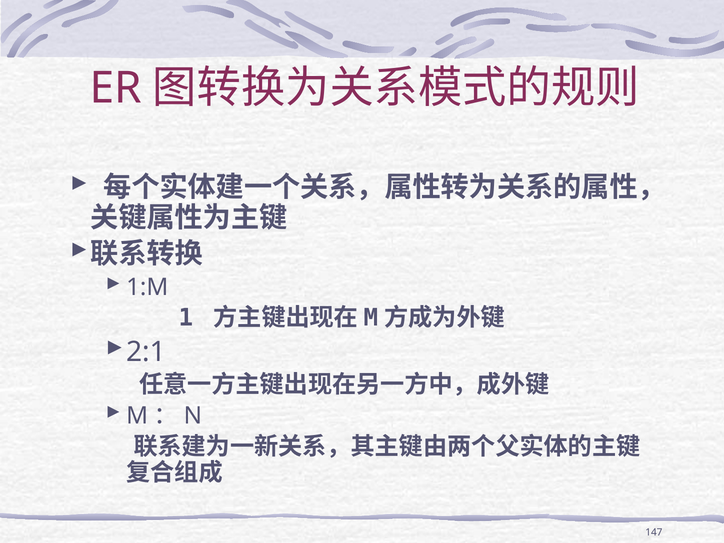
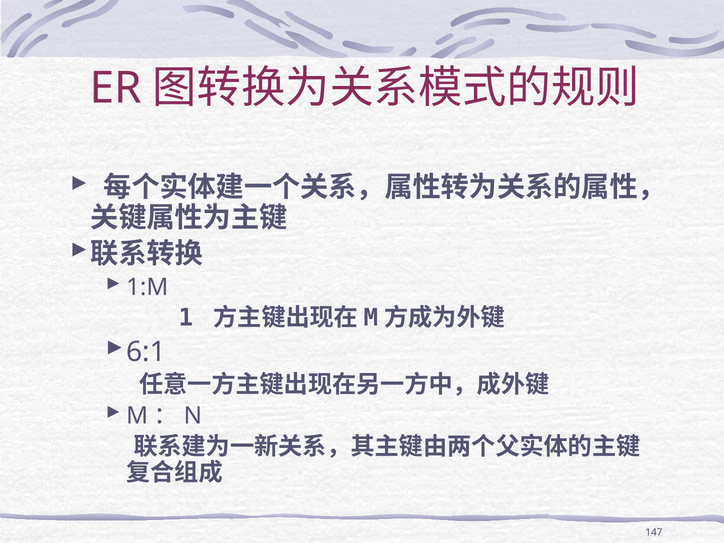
2:1: 2:1 -> 6:1 (146, 352)
